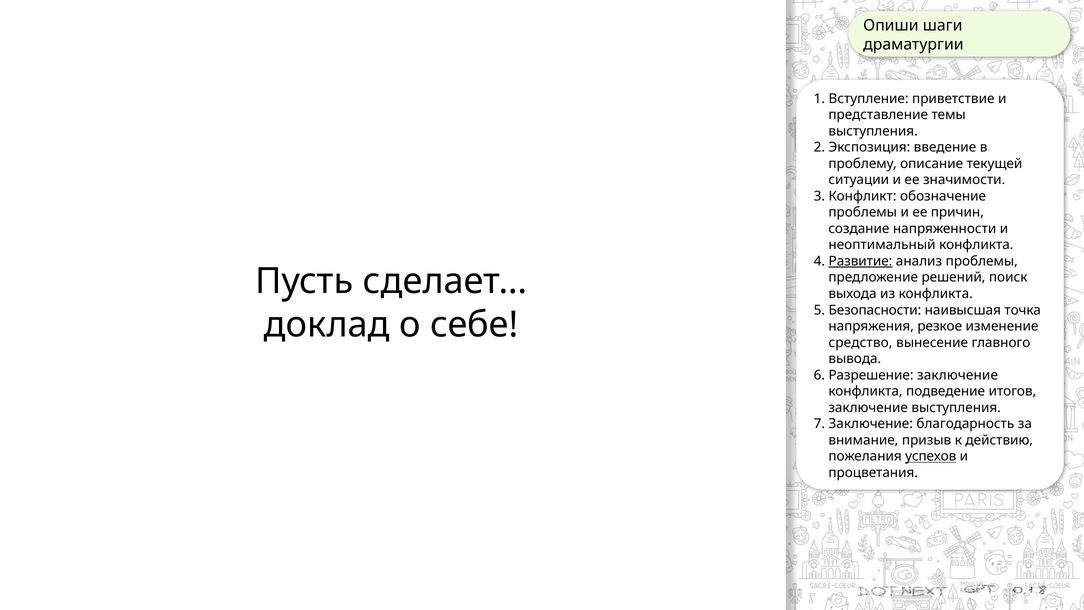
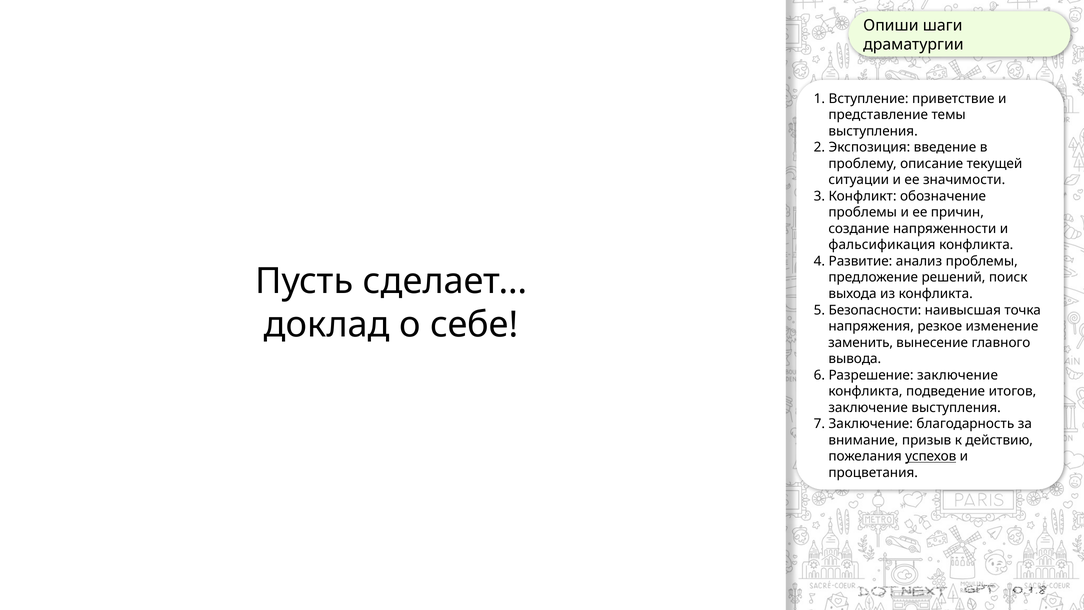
неоптимальный: неоптимальный -> фальсификация (882, 245)
Развитие underline: present -> none (860, 261)
средство: средство -> заменить (861, 342)
